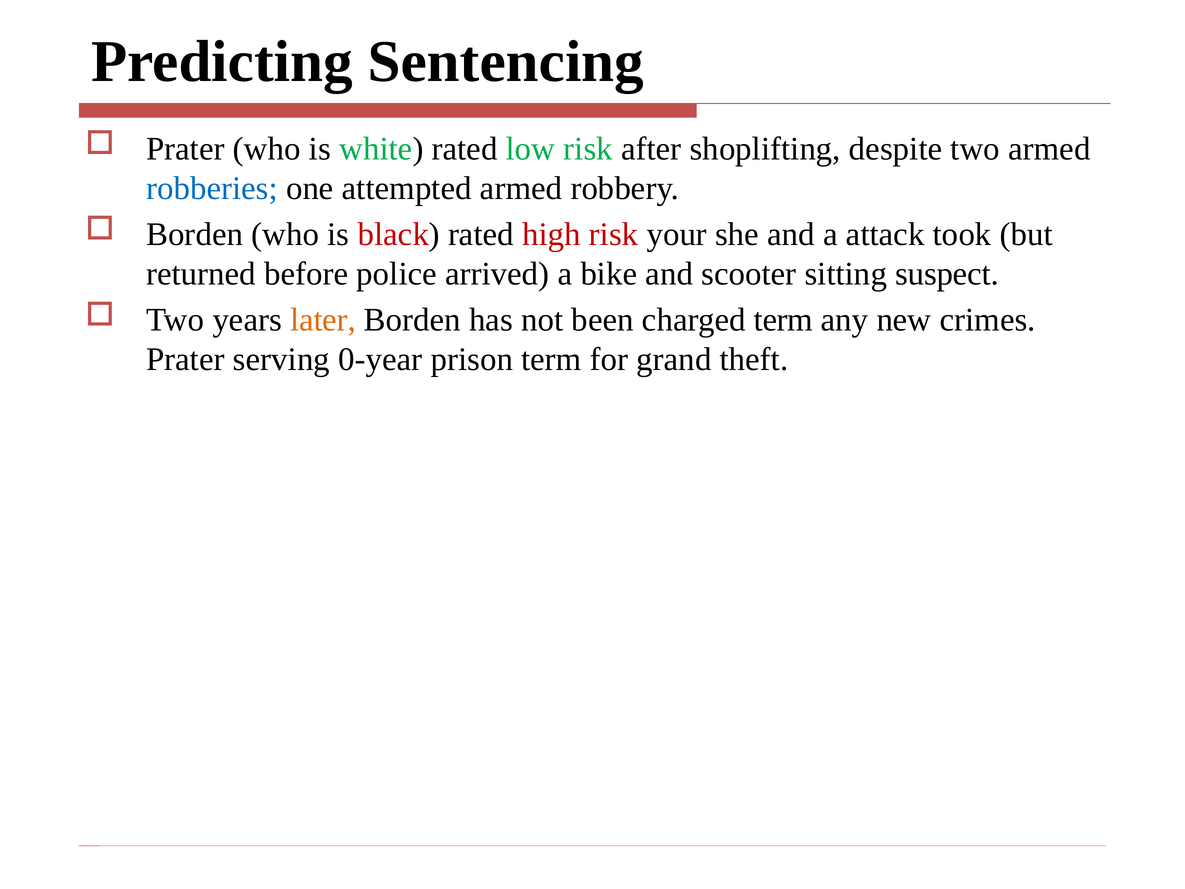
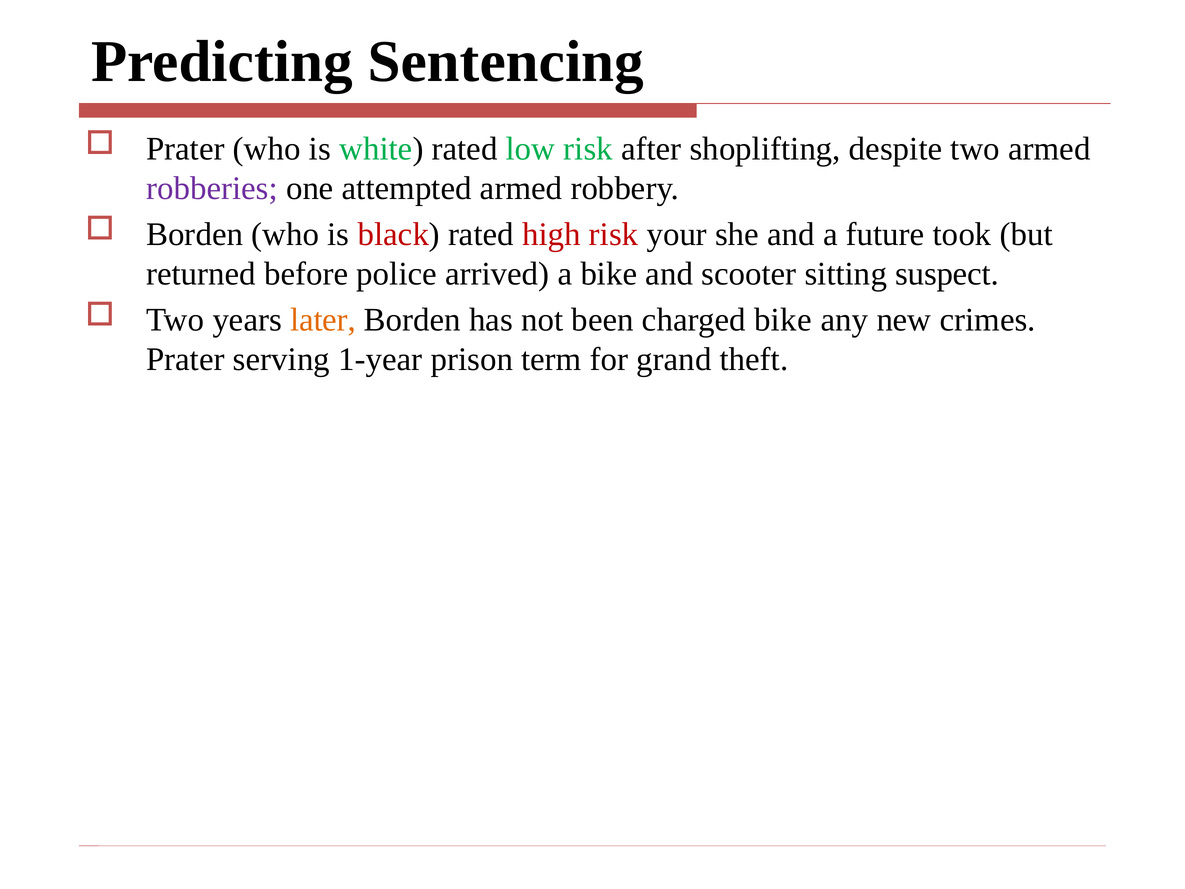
robberies colour: blue -> purple (212, 188)
attack: attack -> future (885, 234)
charged term: term -> bike (783, 320)
0-year: 0-year -> 1-year (380, 359)
